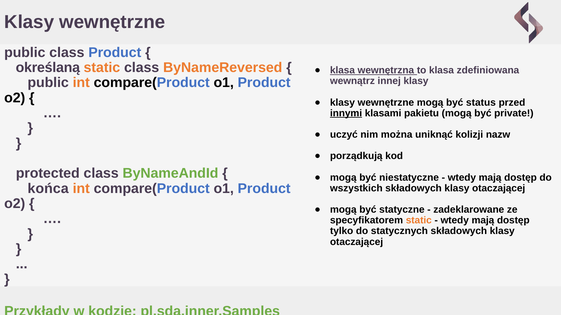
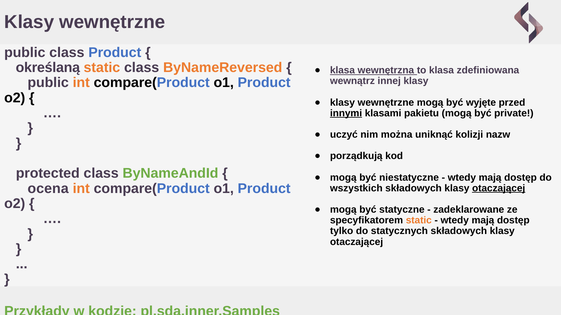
status: status -> wyjęte (481, 103)
końca: końca -> ocena (48, 189)
otaczającej underline: none -> present (499, 189)
